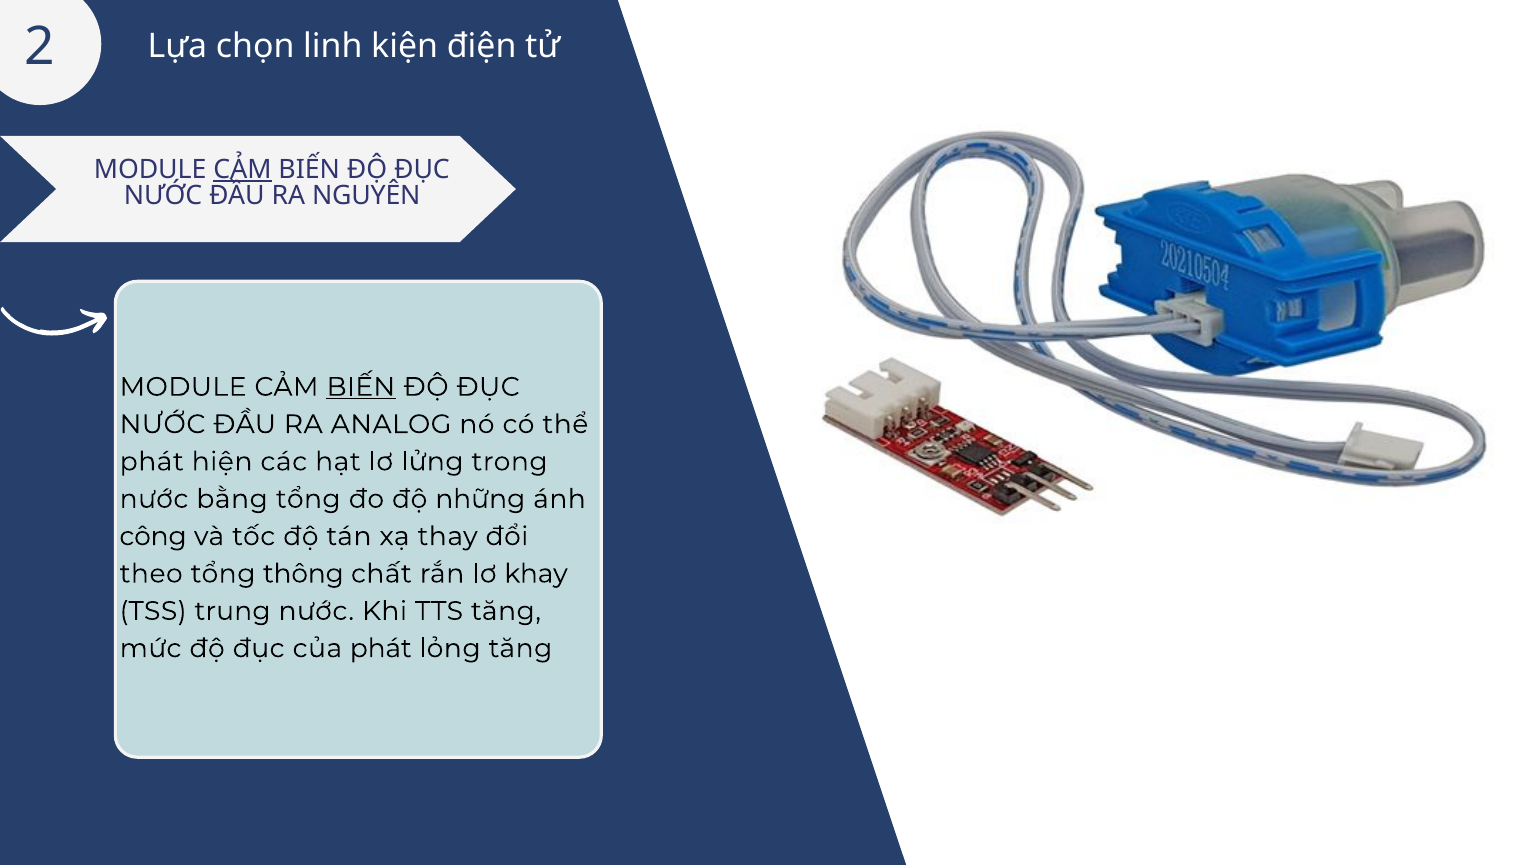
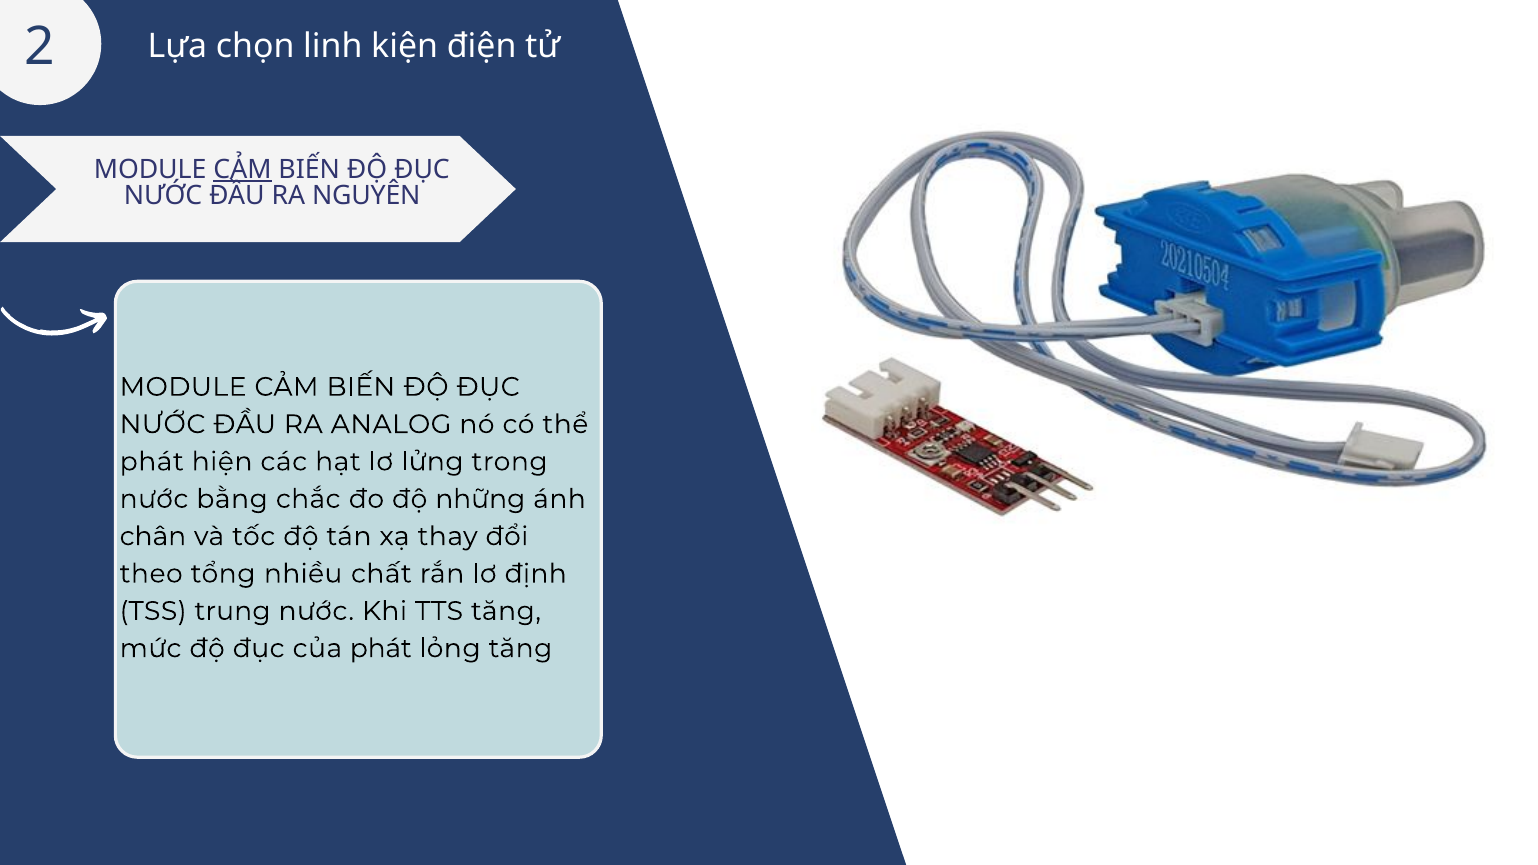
BIẾN underline: present -> none (361, 387)
bằng tổng: tổng -> chắc (308, 499)
công: công -> chân (153, 536)
thông: thông -> nhiều (303, 574)
khay: khay -> định (536, 574)
